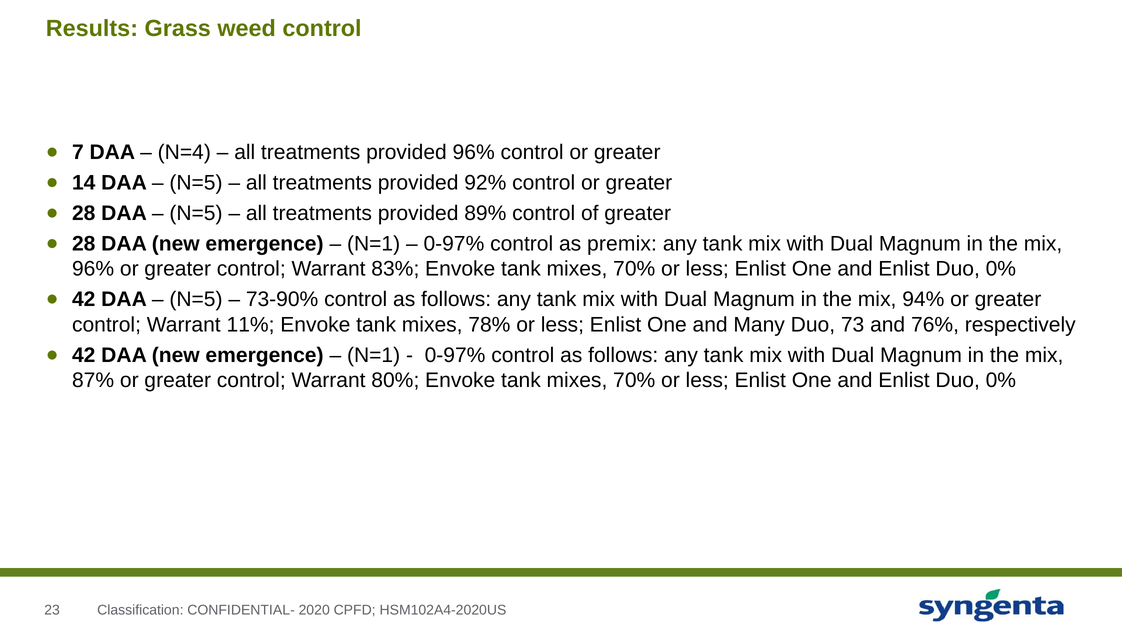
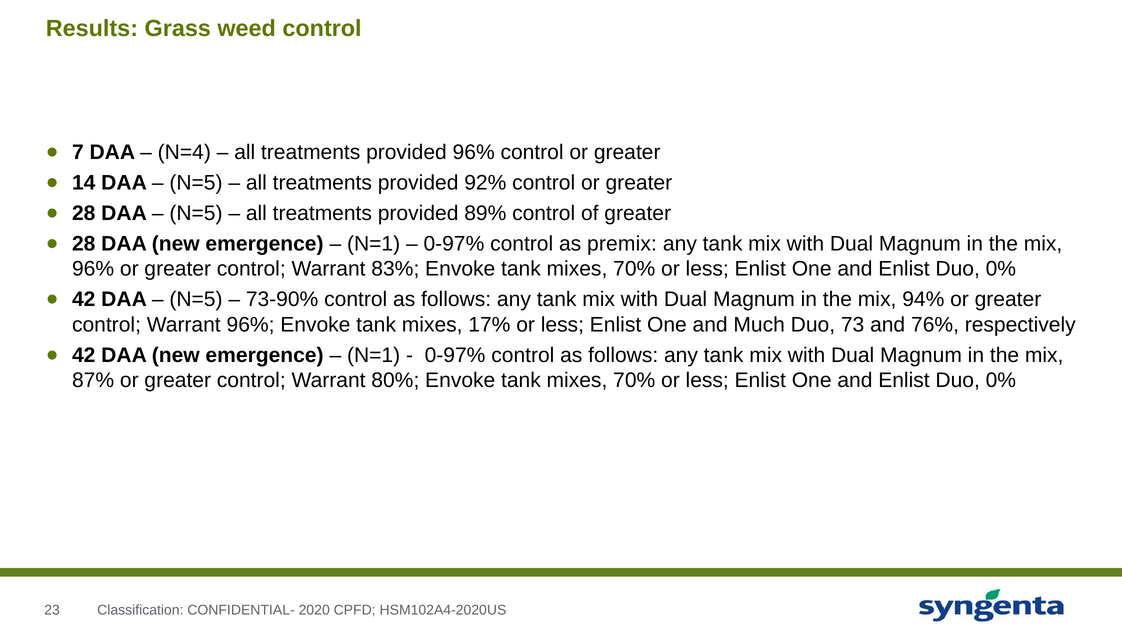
Warrant 11%: 11% -> 96% (251, 325)
78%: 78% -> 17% (489, 325)
Many: Many -> Much (759, 325)
